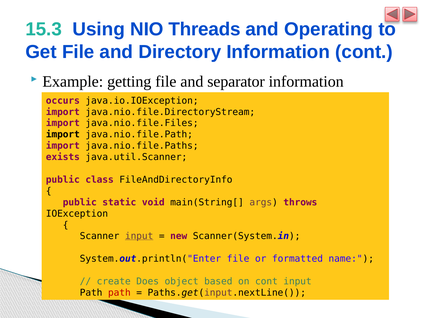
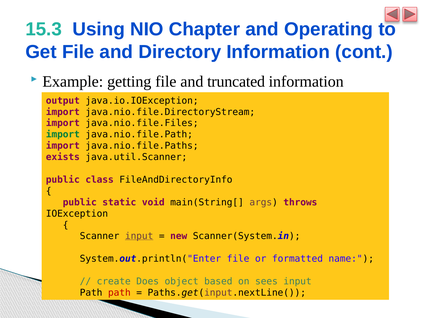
Threads: Threads -> Chapter (204, 29)
separator: separator -> truncated (236, 81)
occurs: occurs -> output (63, 101)
import colour: black -> green (63, 135)
on cont: cont -> sees (266, 281)
